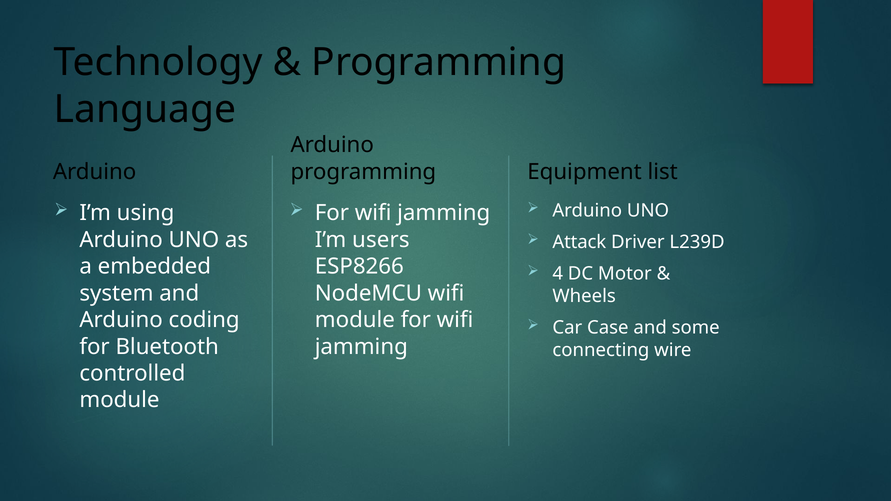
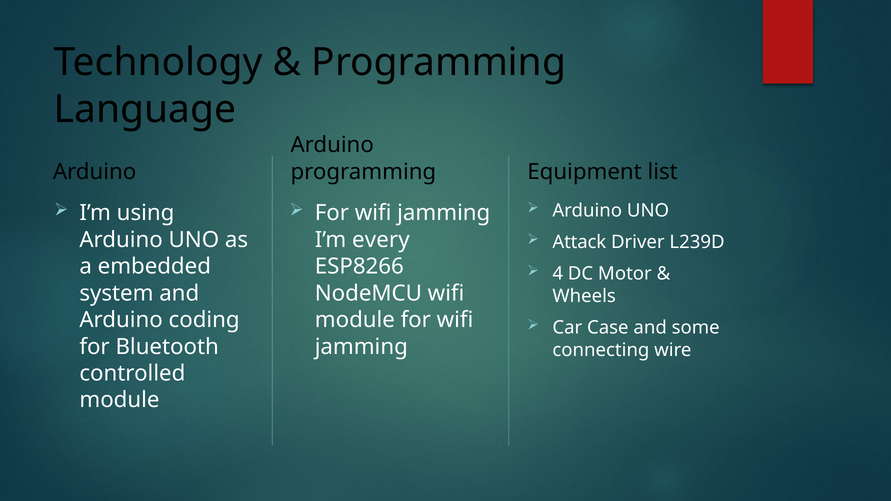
users: users -> every (381, 240)
